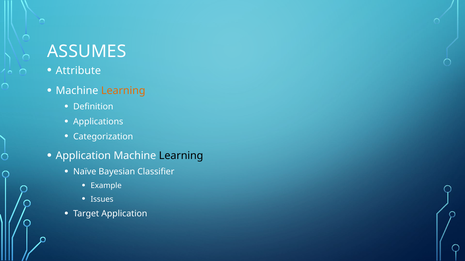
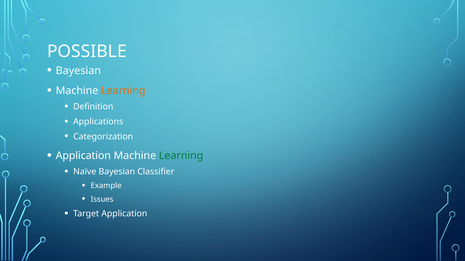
ASSUMES: ASSUMES -> POSSIBLE (87, 52)
Attribute: Attribute -> Bayesian (78, 71)
Learning colour: black -> green (181, 156)
